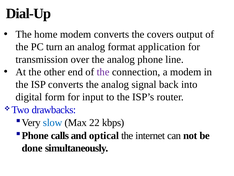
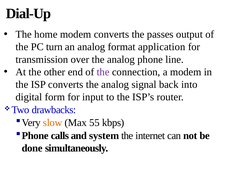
covers: covers -> passes (160, 34)
slow colour: blue -> orange (53, 122)
22: 22 -> 55 (94, 122)
optical: optical -> system (104, 135)
